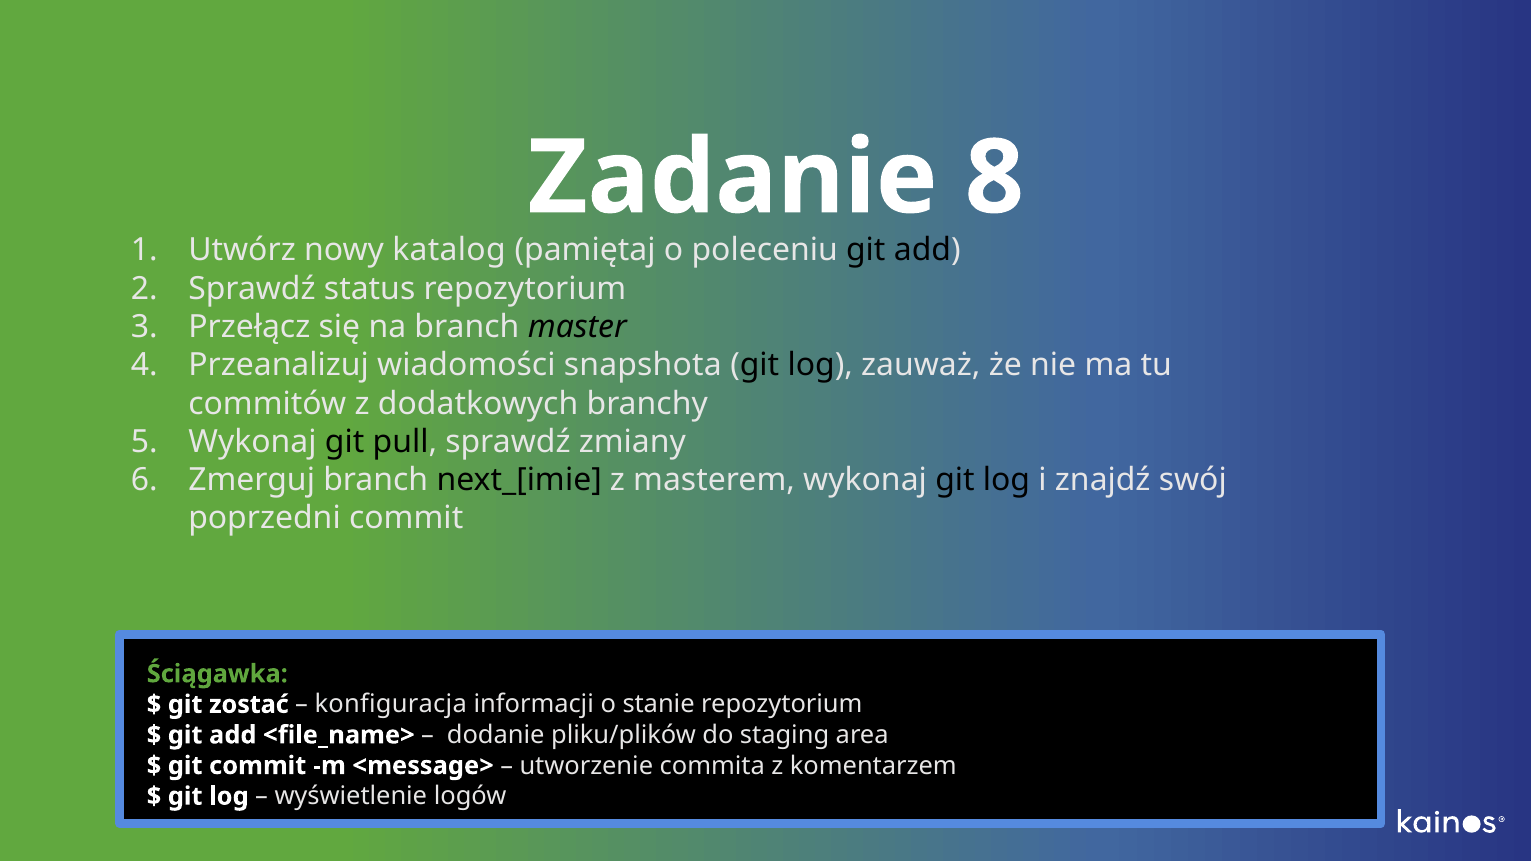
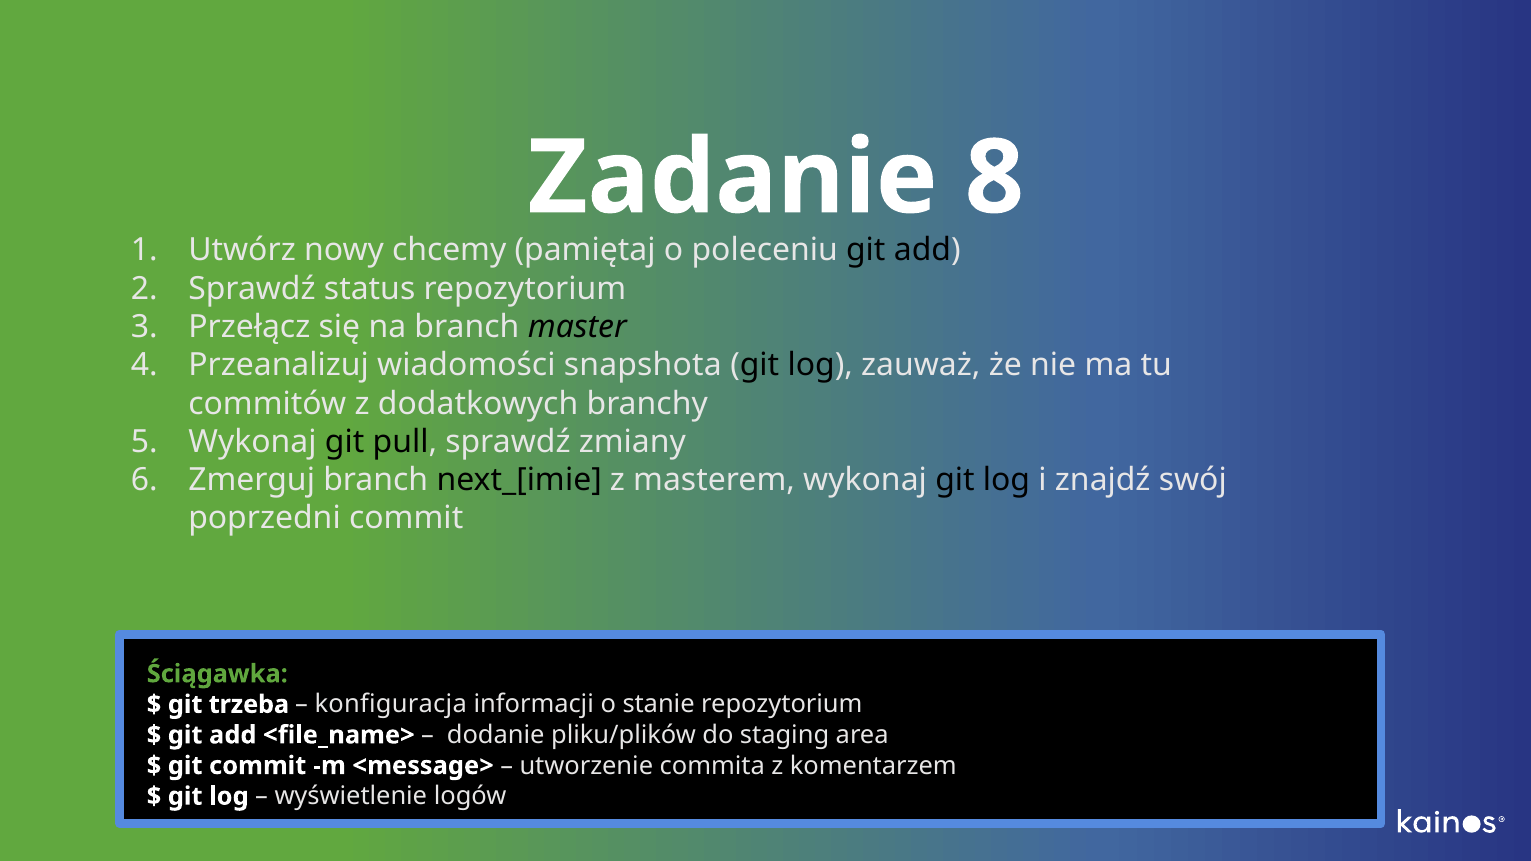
katalog: katalog -> chcemy (449, 250)
zostać: zostać -> trzeba (249, 705)
